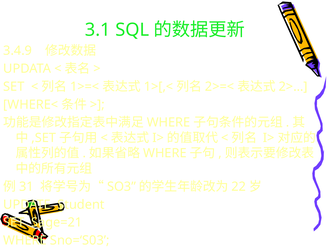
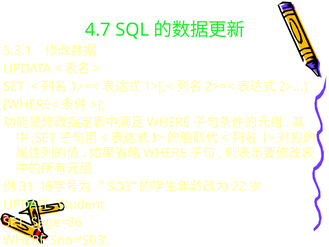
3.1: 3.1 -> 4.7 (98, 30)
3.4.9: 3.4.9 -> 5.3.1 (18, 51)
Sage=21: Sage=21 -> Sage=86 (57, 222)
